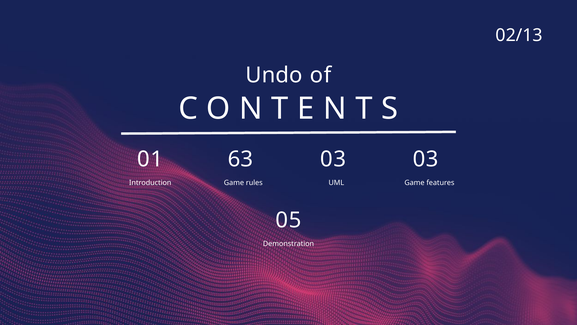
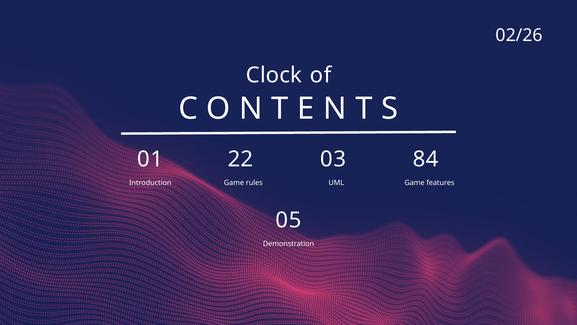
02/13: 02/13 -> 02/26 (519, 35)
Undo: Undo -> Clock (274, 75)
63: 63 -> 22 (241, 159)
03 03: 03 -> 84 (426, 159)
